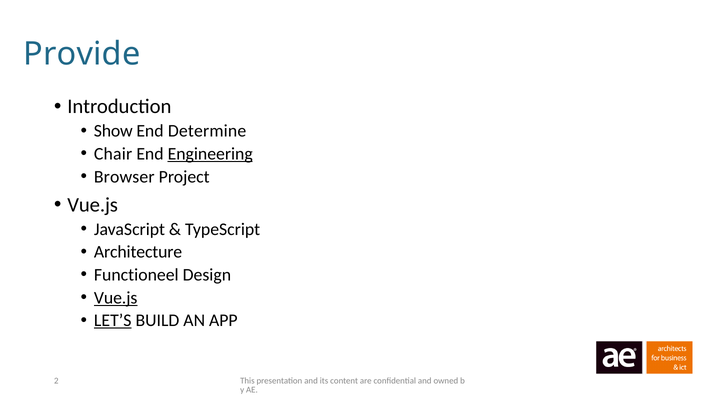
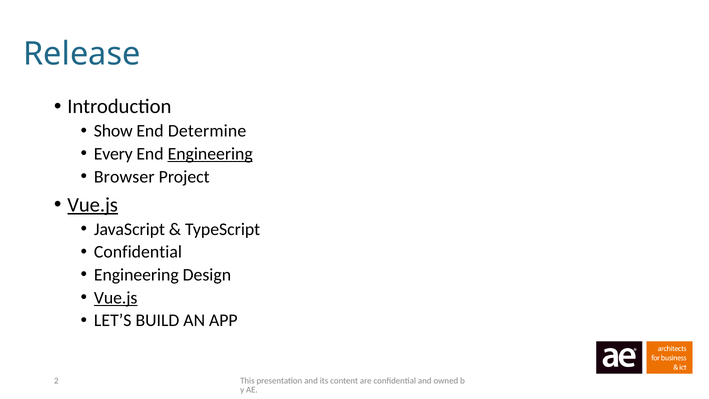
Provide: Provide -> Release (82, 54)
Chair: Chair -> Every (113, 154)
Vue.js underline: none -> present (93, 205)
Architecture: Architecture -> Confidential (138, 252)
Functioneel: Functioneel -> Engineering (136, 275)
LET’S underline: present -> none (113, 320)
